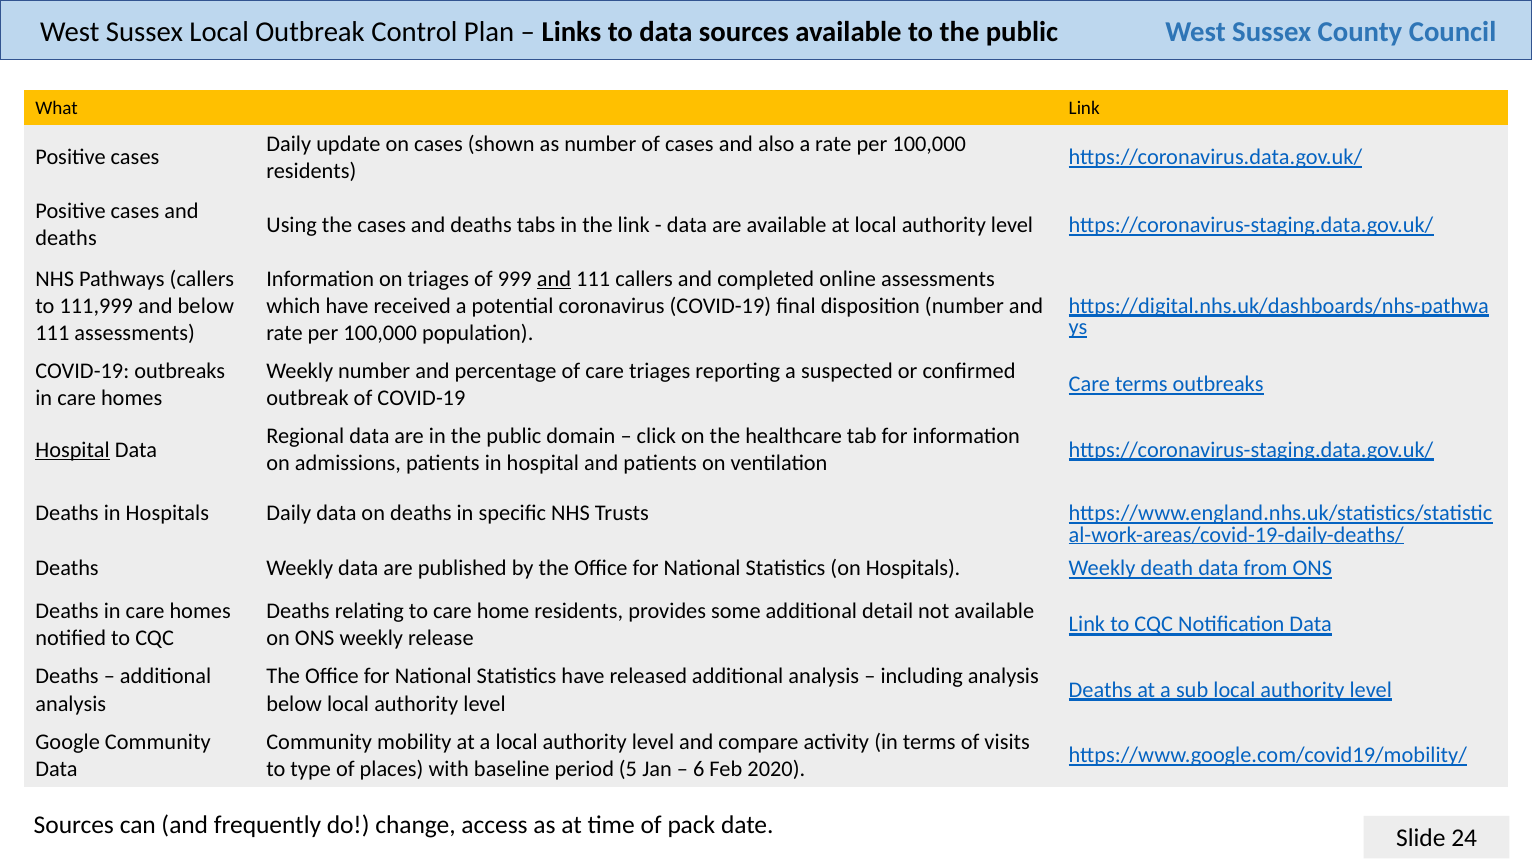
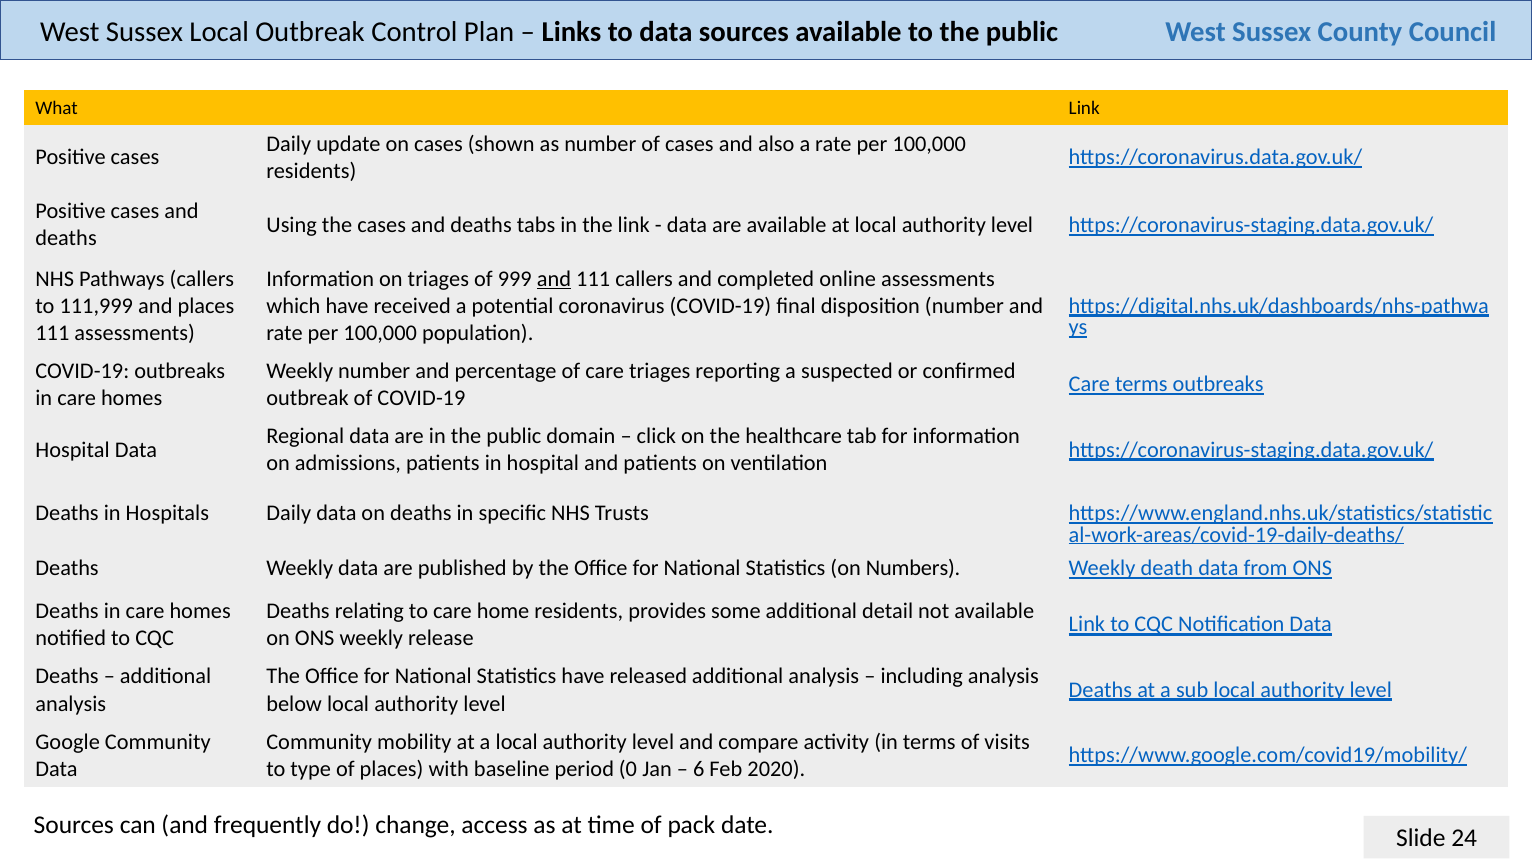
and below: below -> places (206, 306)
Hospital underline: present -> none (73, 450)
on Hospitals: Hospitals -> Numbers (913, 568)
5: 5 -> 0 (628, 769)
